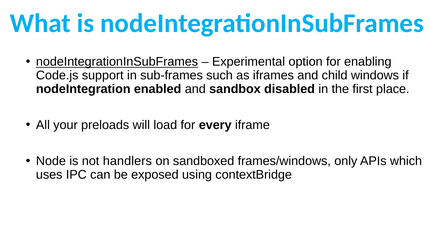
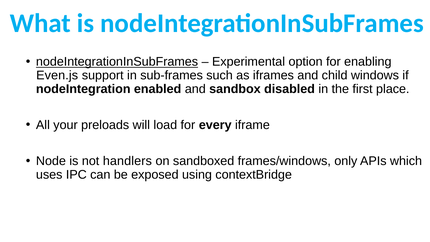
Code.js: Code.js -> Even.js (57, 75)
